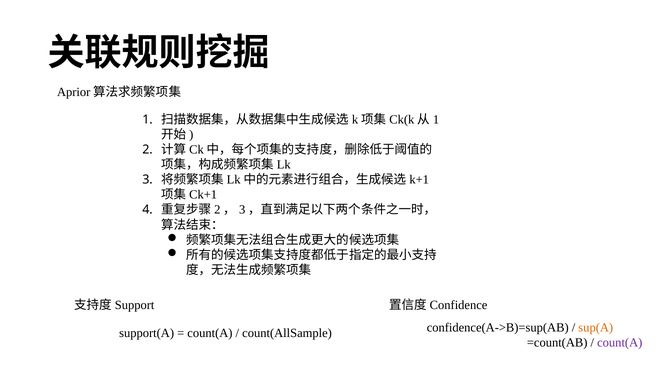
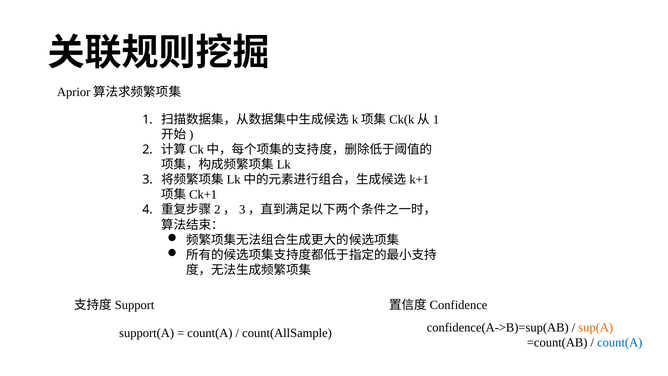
count(A colour: purple -> blue (620, 342)
